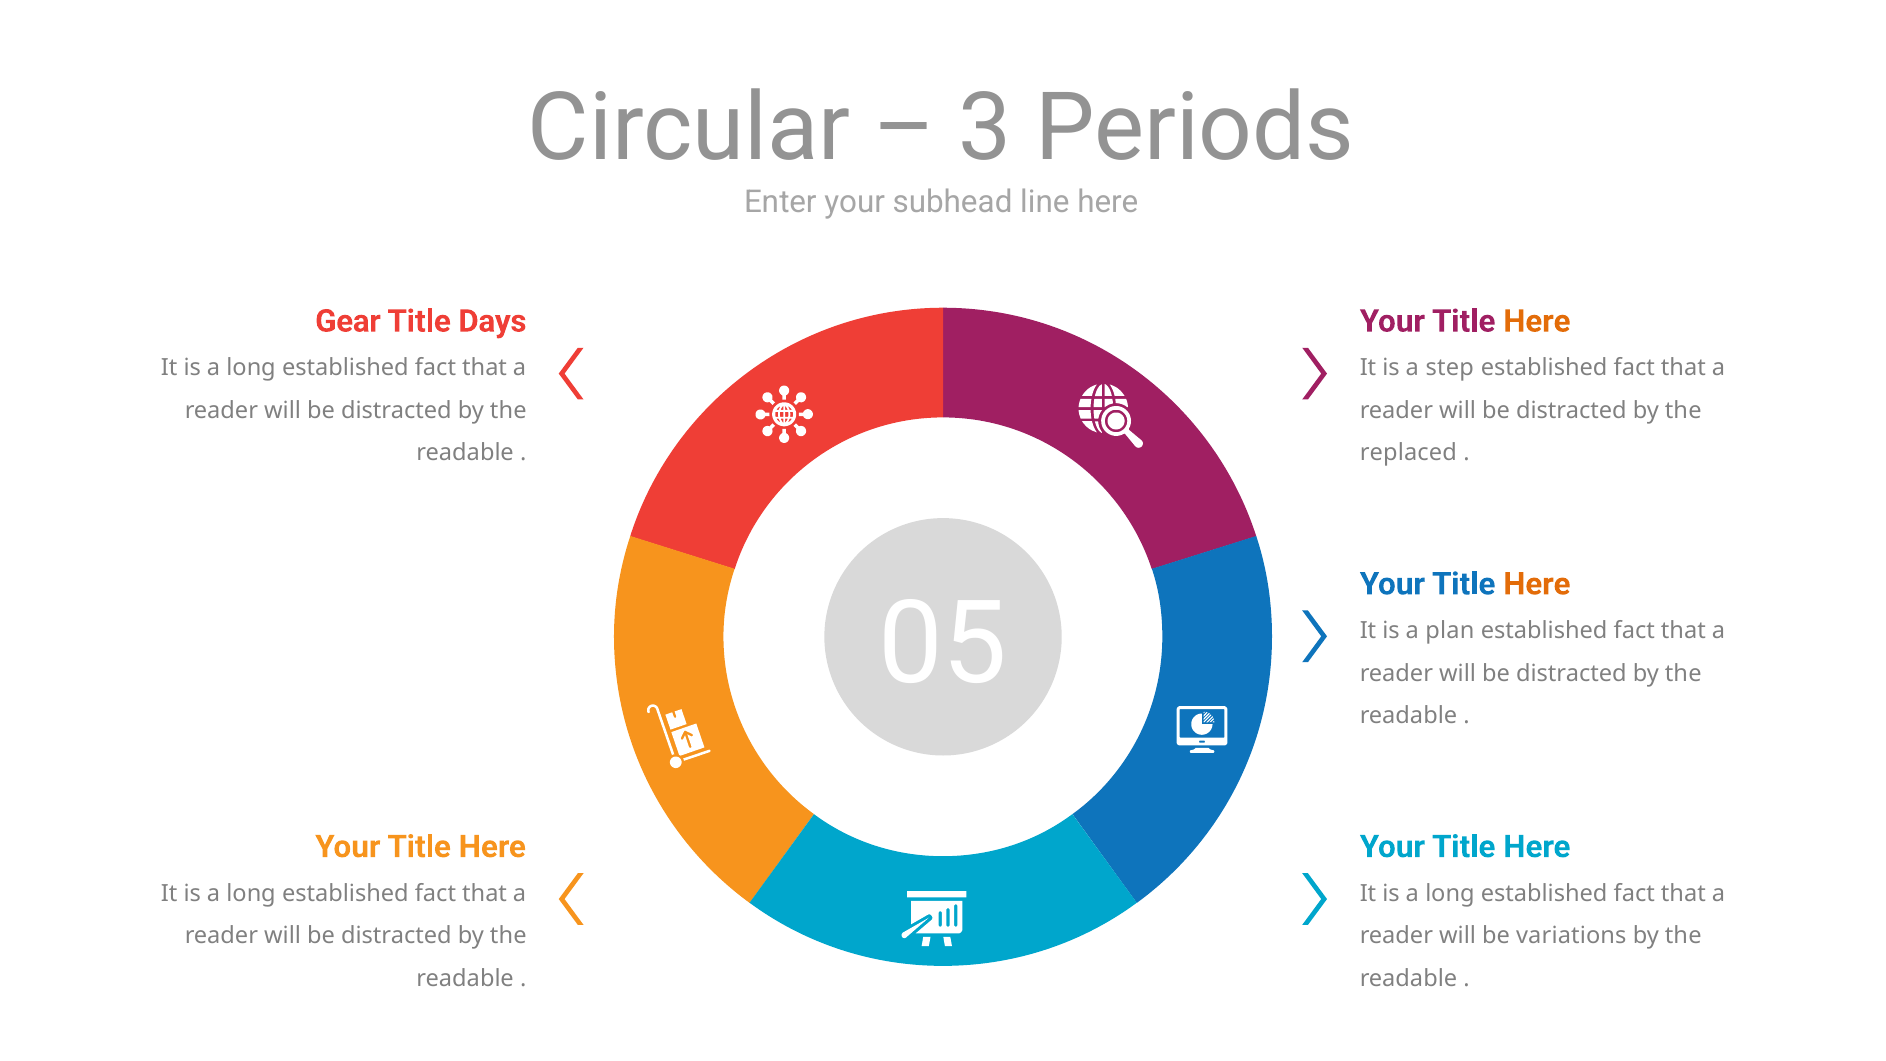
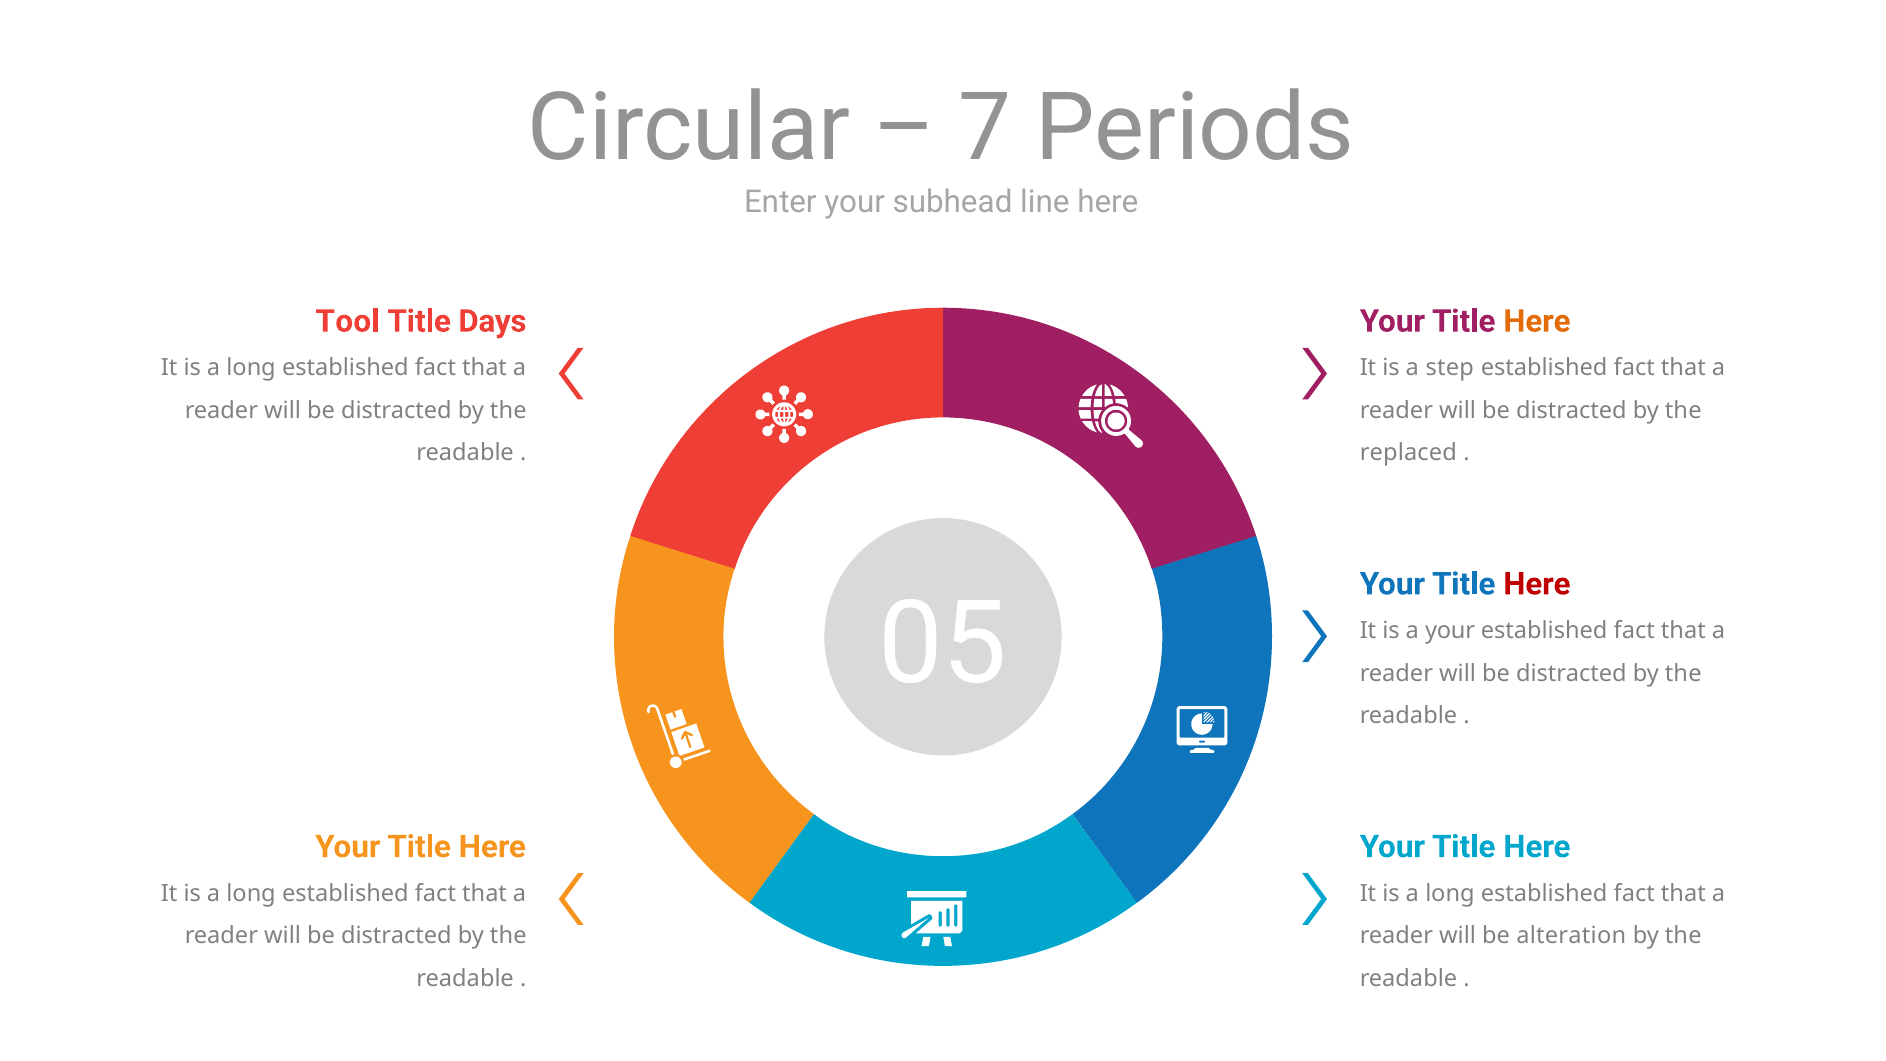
3: 3 -> 7 (985, 128)
Gear: Gear -> Tool (348, 321)
Here colour: orange -> red (1537, 584)
a plan: plan -> your (1450, 631)
variations: variations -> alteration (1571, 936)
